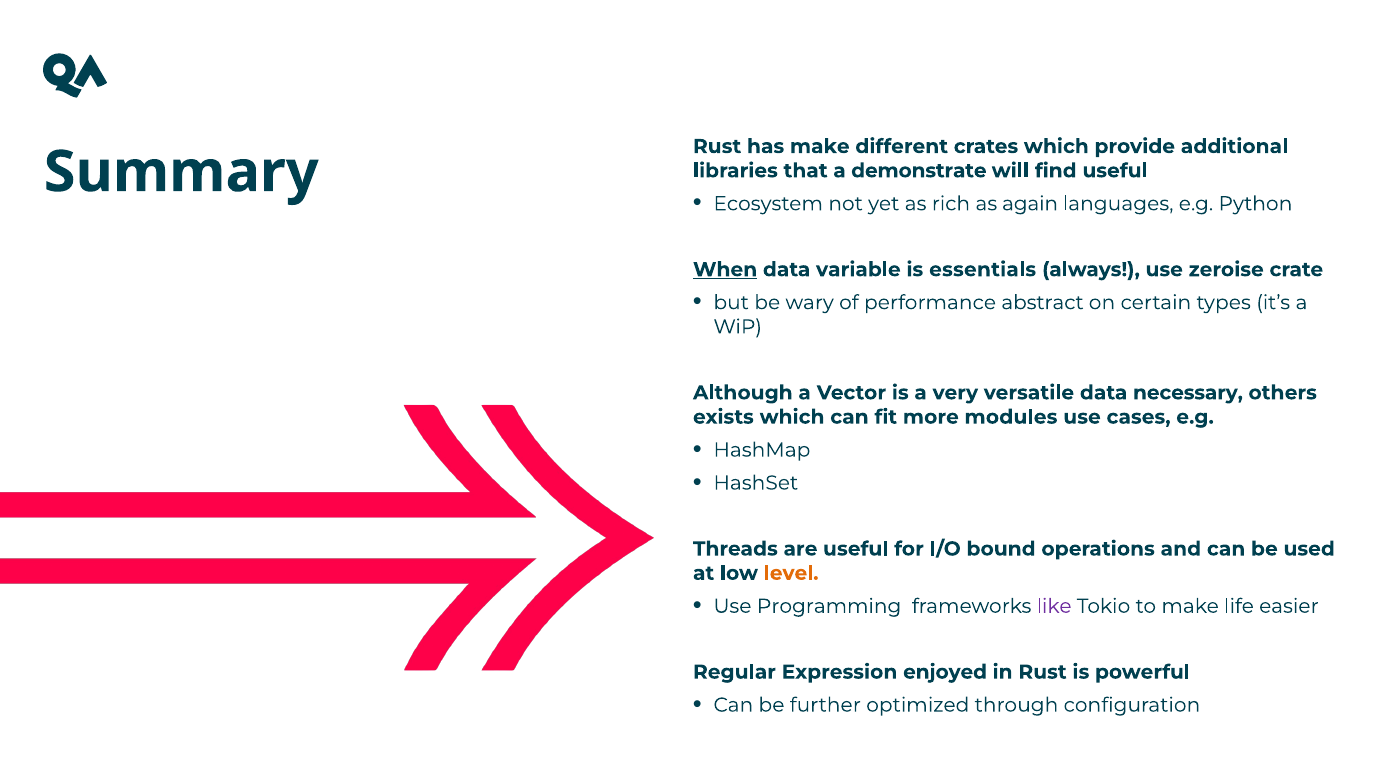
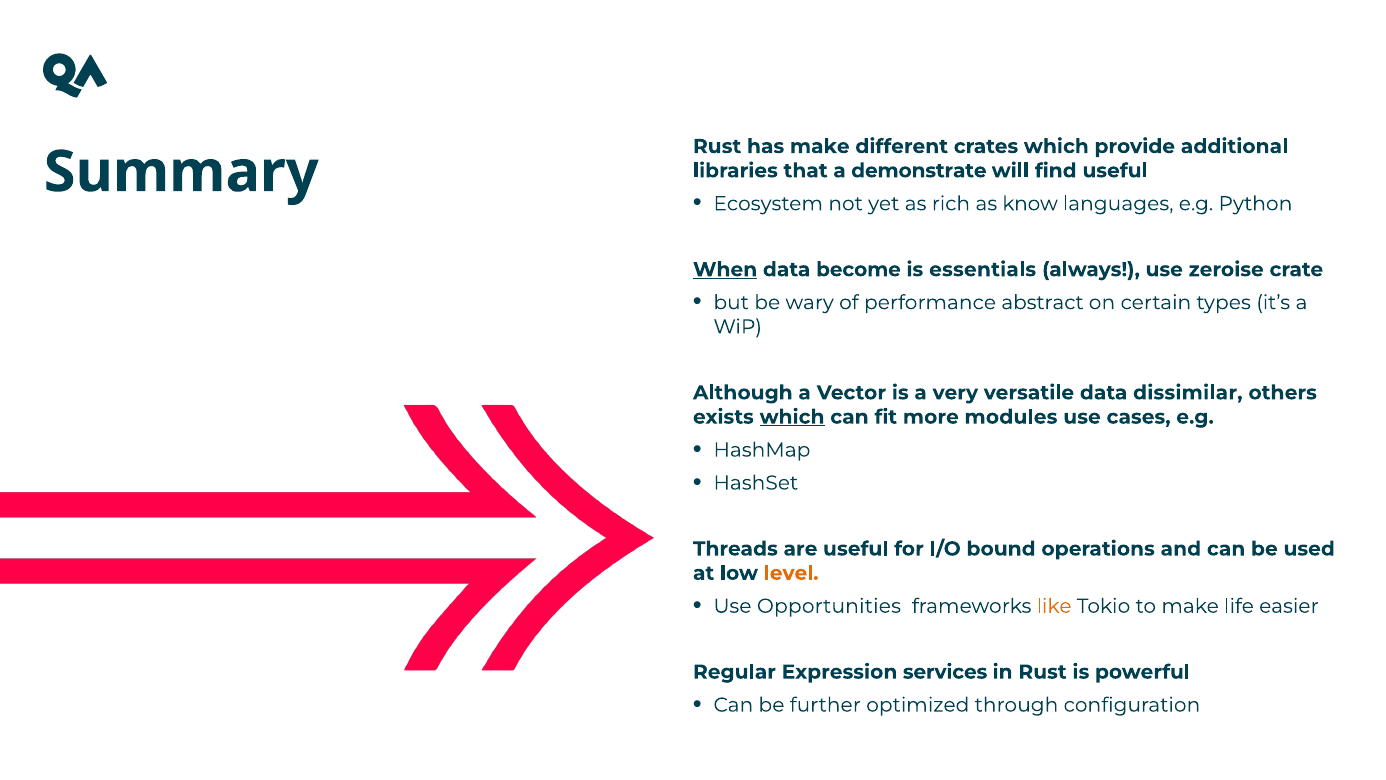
again: again -> know (1030, 204)
variable: variable -> become (858, 269)
necessary: necessary -> dissimilar (1188, 393)
which underline: none -> present (792, 417)
Programming: Programming -> Opportunities (829, 606)
like colour: purple -> orange (1054, 606)
enjoyed: enjoyed -> services (945, 672)
